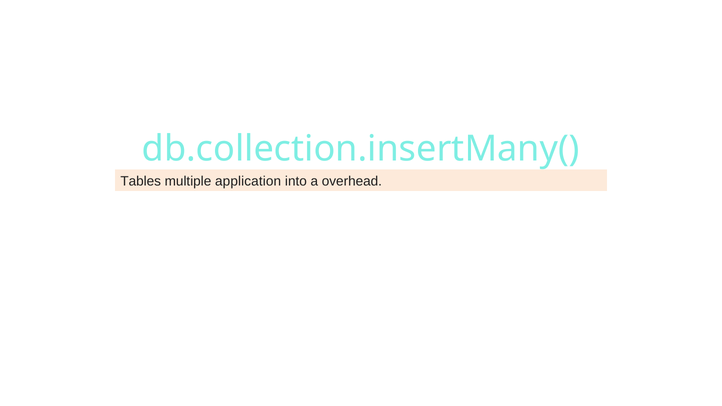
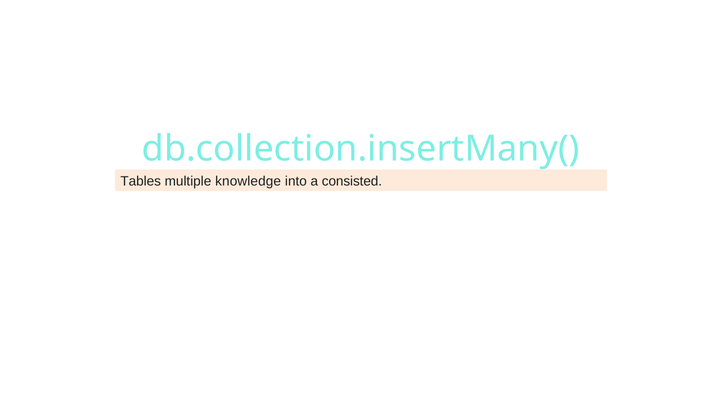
application: application -> knowledge (248, 181)
overhead: overhead -> consisted (352, 181)
